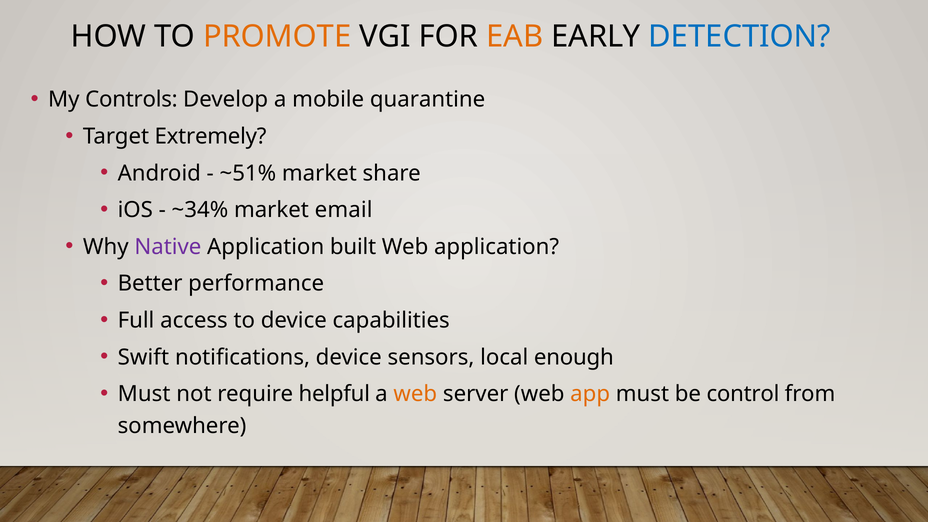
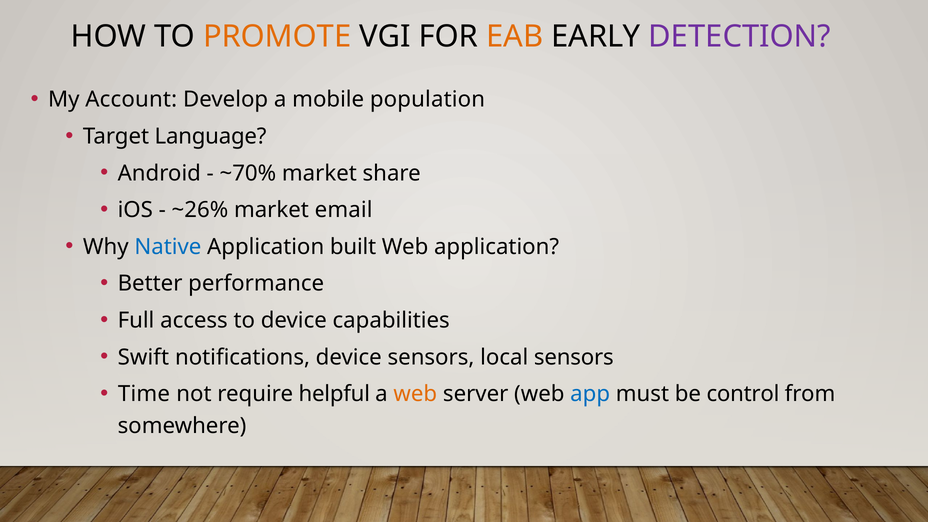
DETECTION colour: blue -> purple (740, 37)
Controls: Controls -> Account (131, 100)
quarantine: quarantine -> population (427, 100)
Extremely: Extremely -> Language (211, 136)
~51%: ~51% -> ~70% (248, 173)
~34%: ~34% -> ~26% (200, 210)
Native colour: purple -> blue (168, 247)
local enough: enough -> sensors (574, 357)
Must: Must -> Time (144, 394)
app colour: orange -> blue (590, 394)
